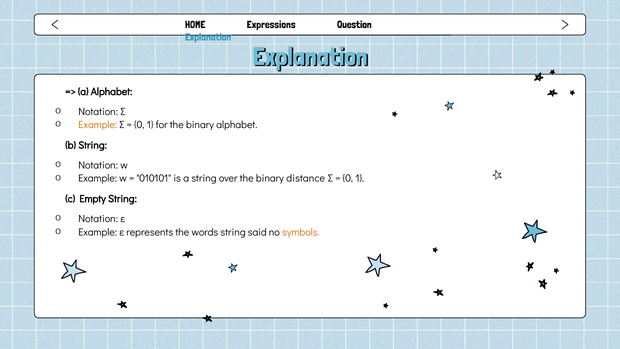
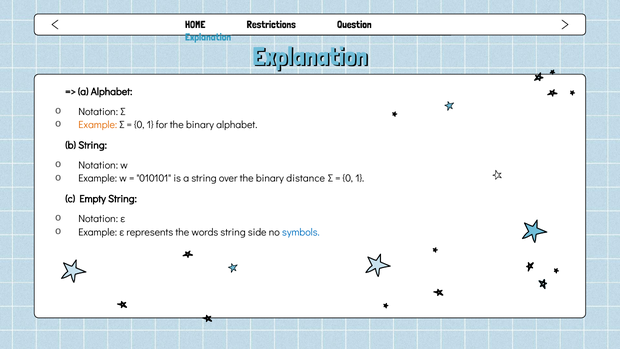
Expressions: Expressions -> Restrictions (271, 25)
said: said -> side (257, 232)
symbols colour: orange -> blue (301, 232)
